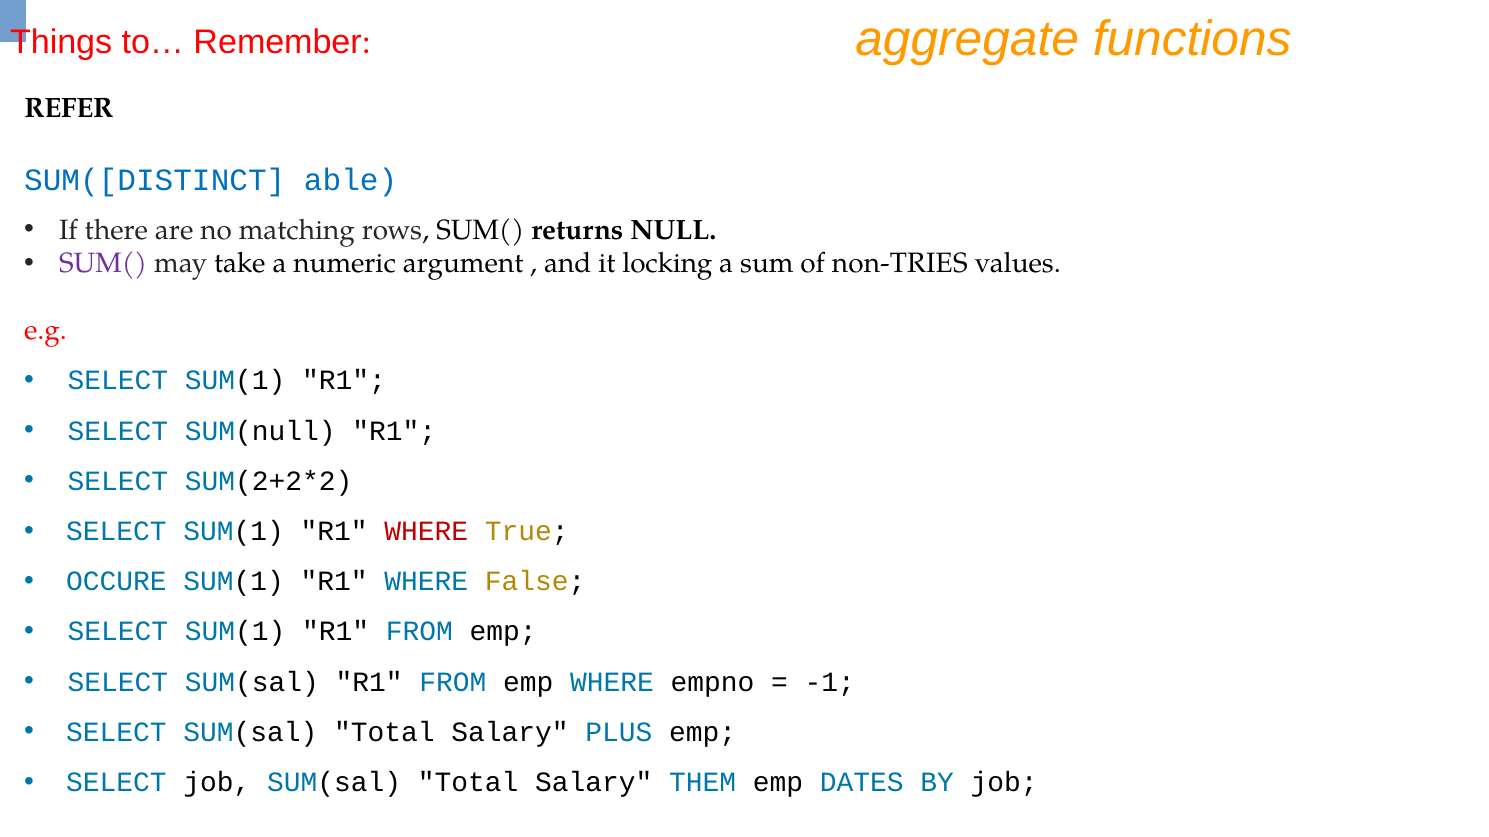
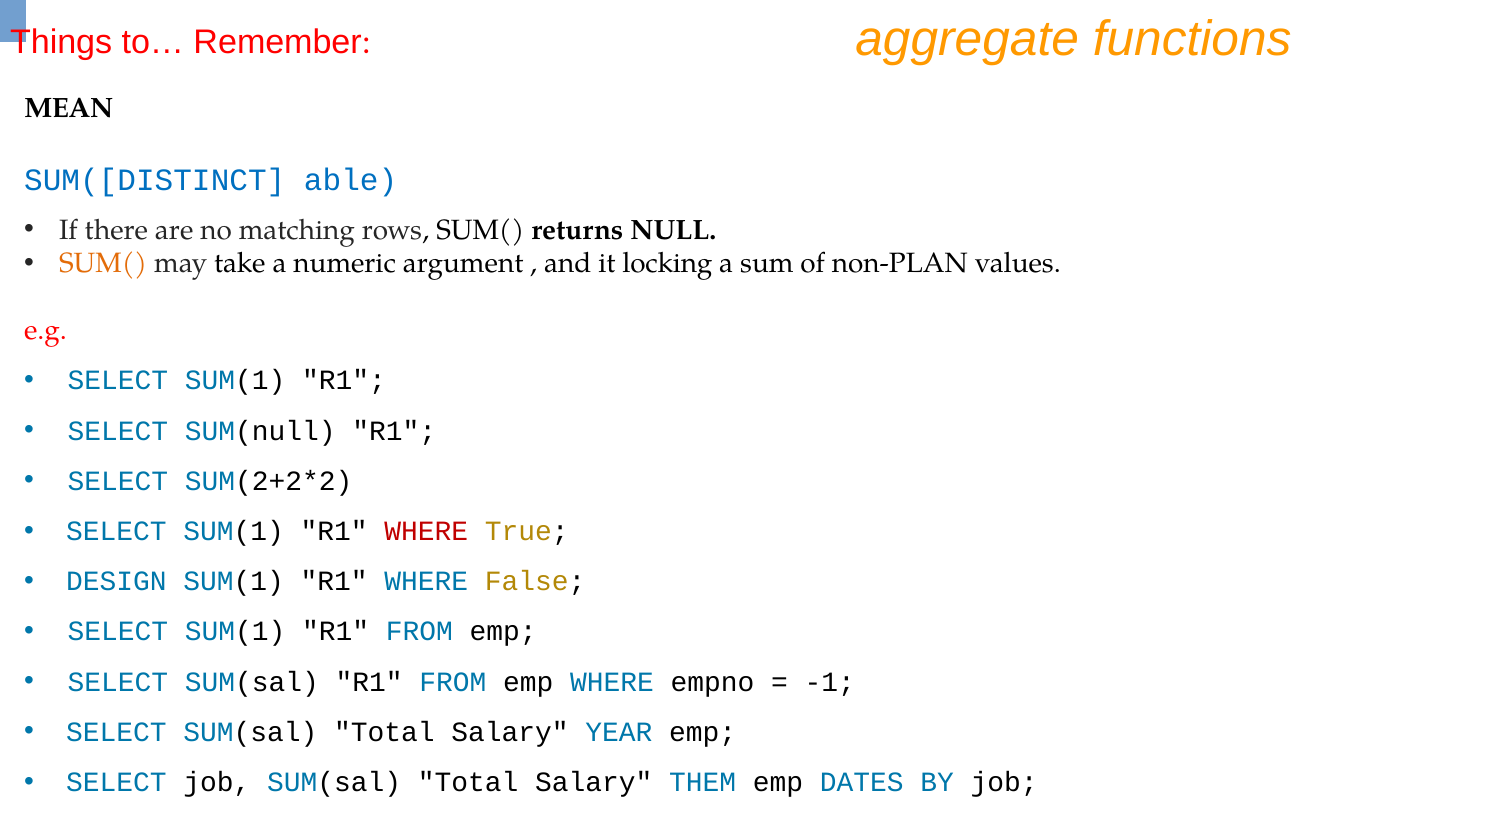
REFER: REFER -> MEAN (69, 109)
SUM( colour: purple -> orange (103, 264)
non-TRIES: non-TRIES -> non-PLAN (900, 264)
OCCURE: OCCURE -> DESIGN (116, 582)
PLUS: PLUS -> YEAR (619, 733)
